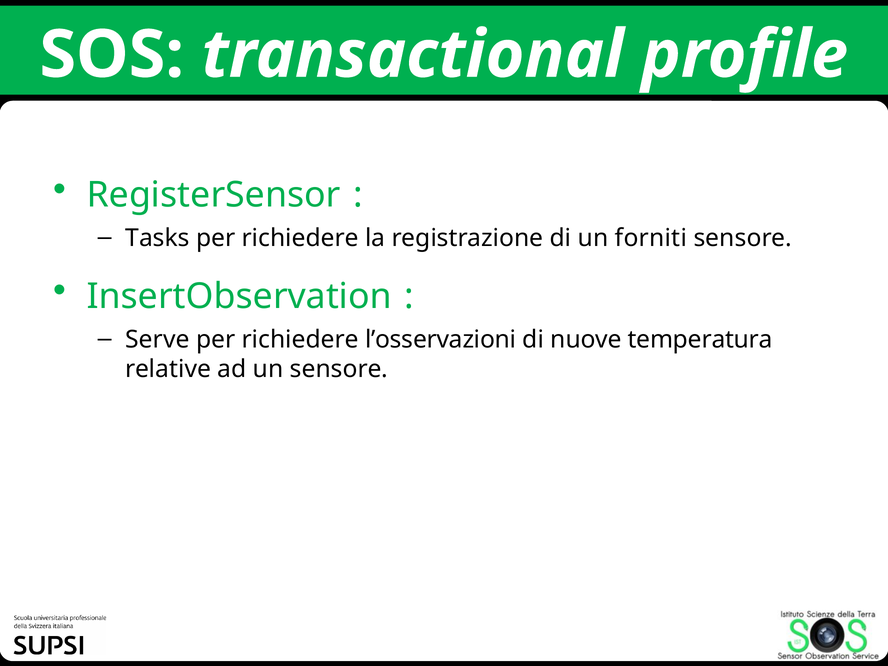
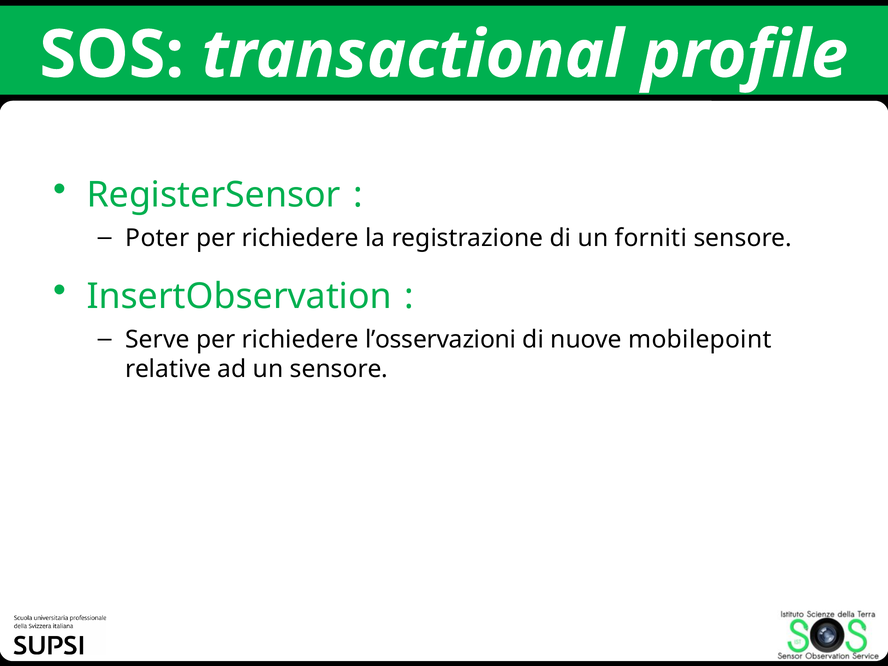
Tasks: Tasks -> Poter (157, 238)
temperatura: temperatura -> mobilepoint (700, 339)
